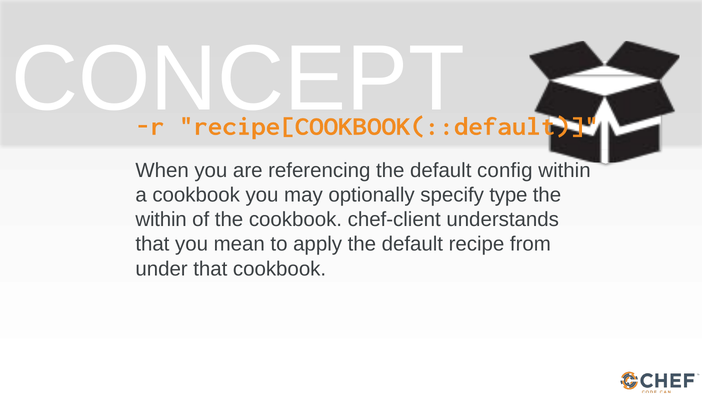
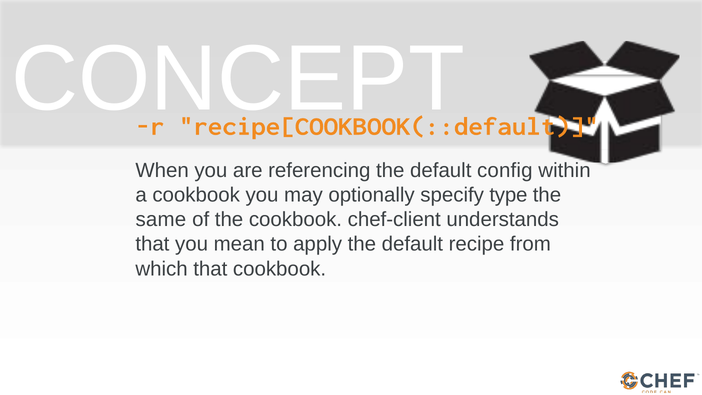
within: within -> same (161, 220)
under: under -> which (162, 269)
